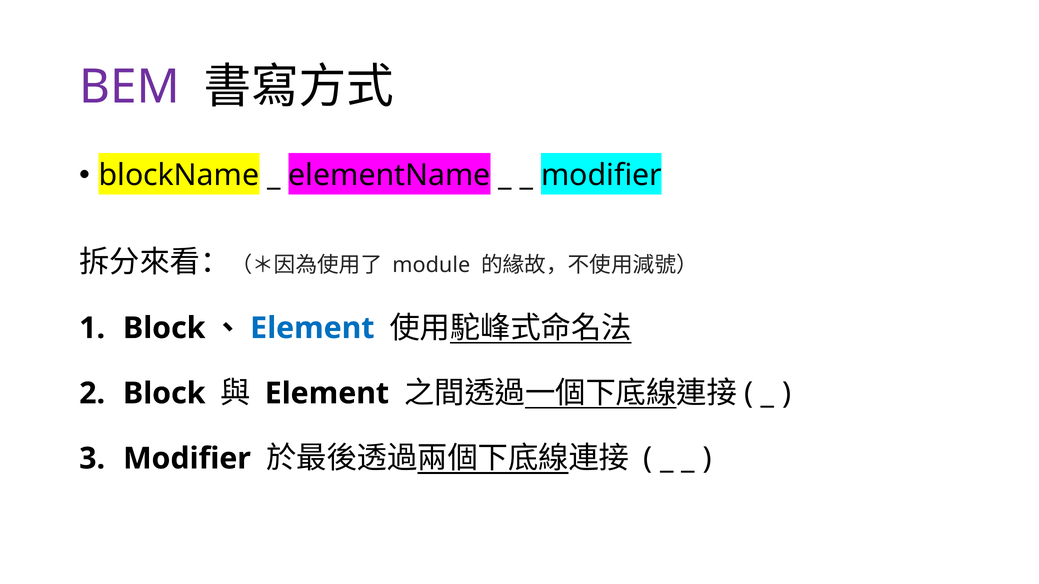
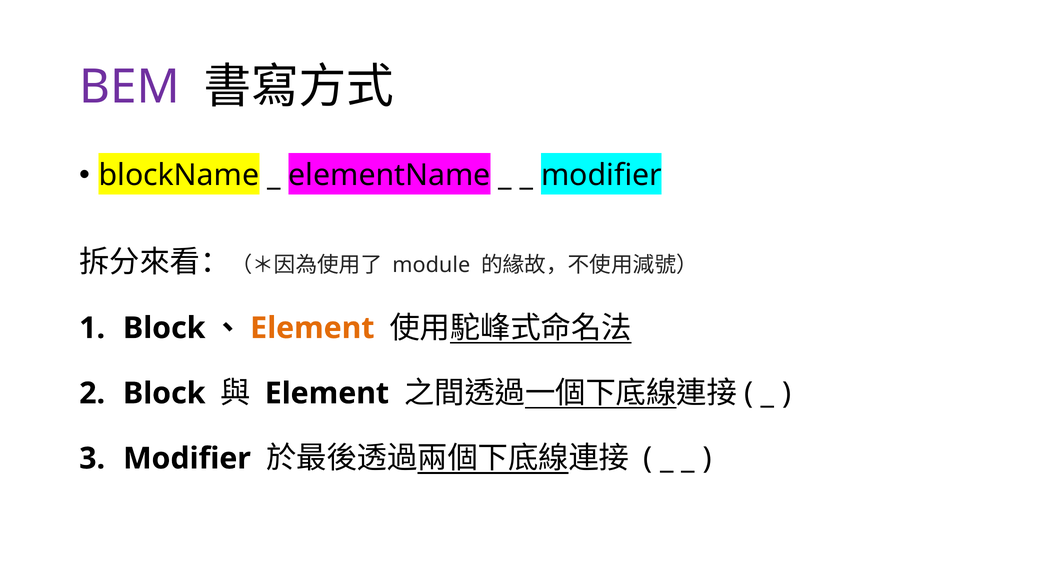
Element colour: blue -> orange (312, 328)
